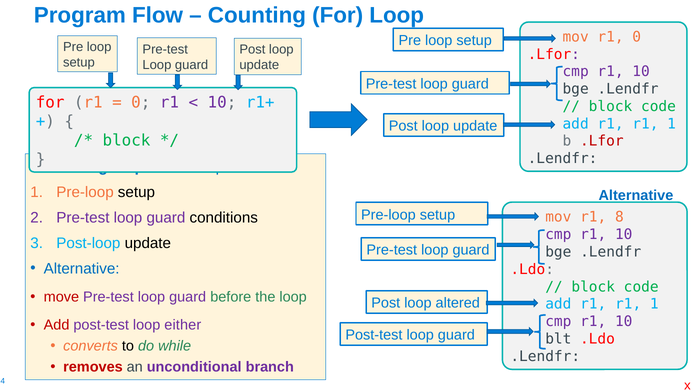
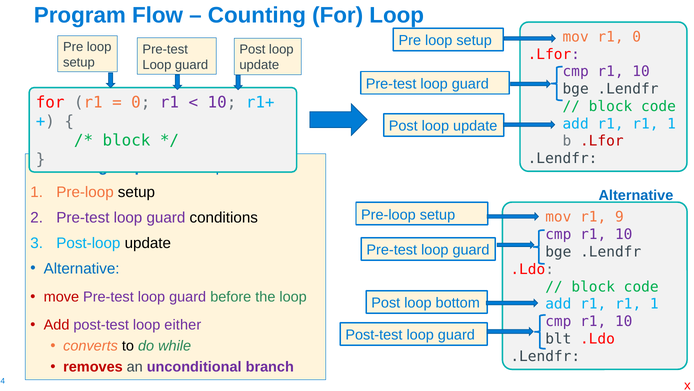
8: 8 -> 9 (619, 217)
altered: altered -> bottom (458, 303)
